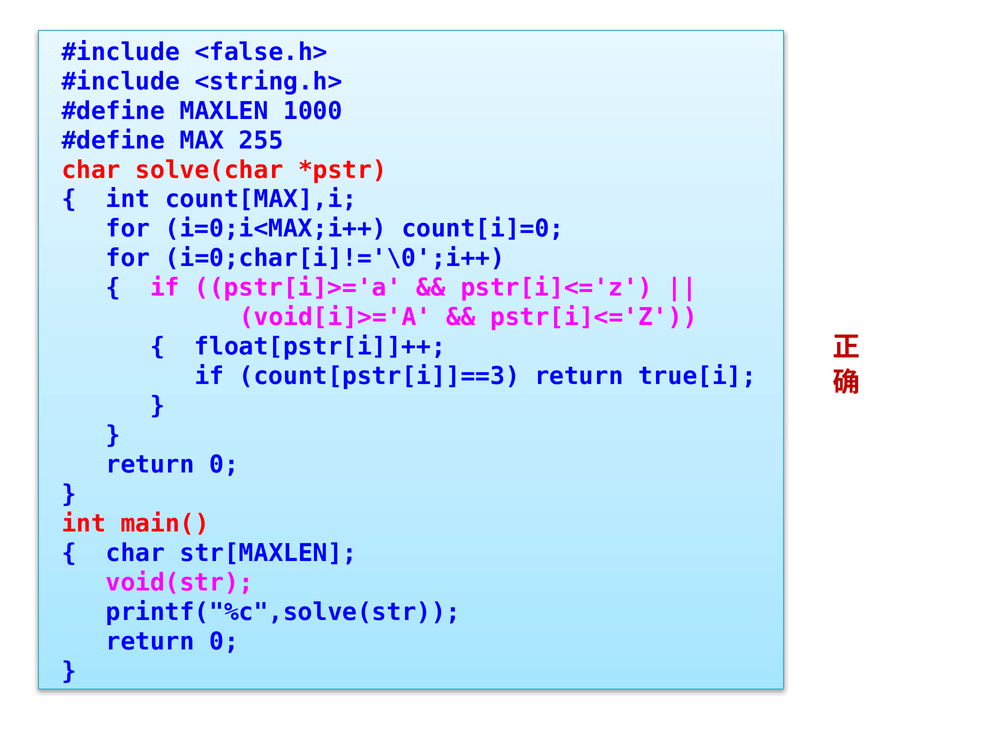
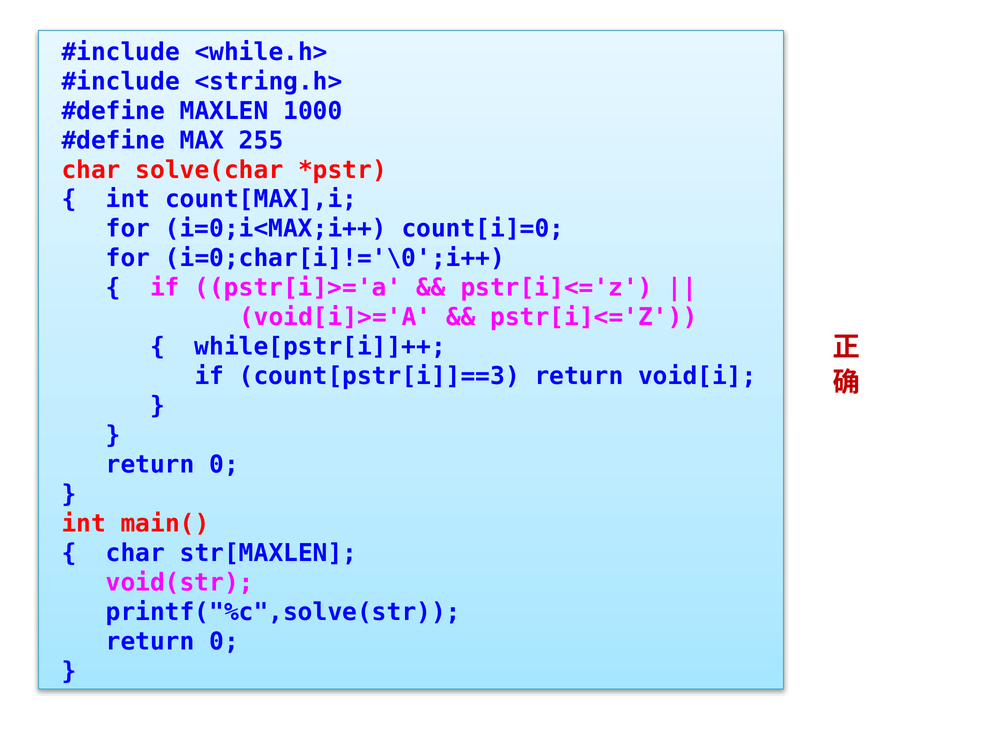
<false.h>: <false.h> -> <while.h> (261, 52)
float[pstr[i]]++: float[pstr[i]]++ -> while[pstr[i]]++ (320, 347)
true[i: true[i -> void[i (697, 376)
